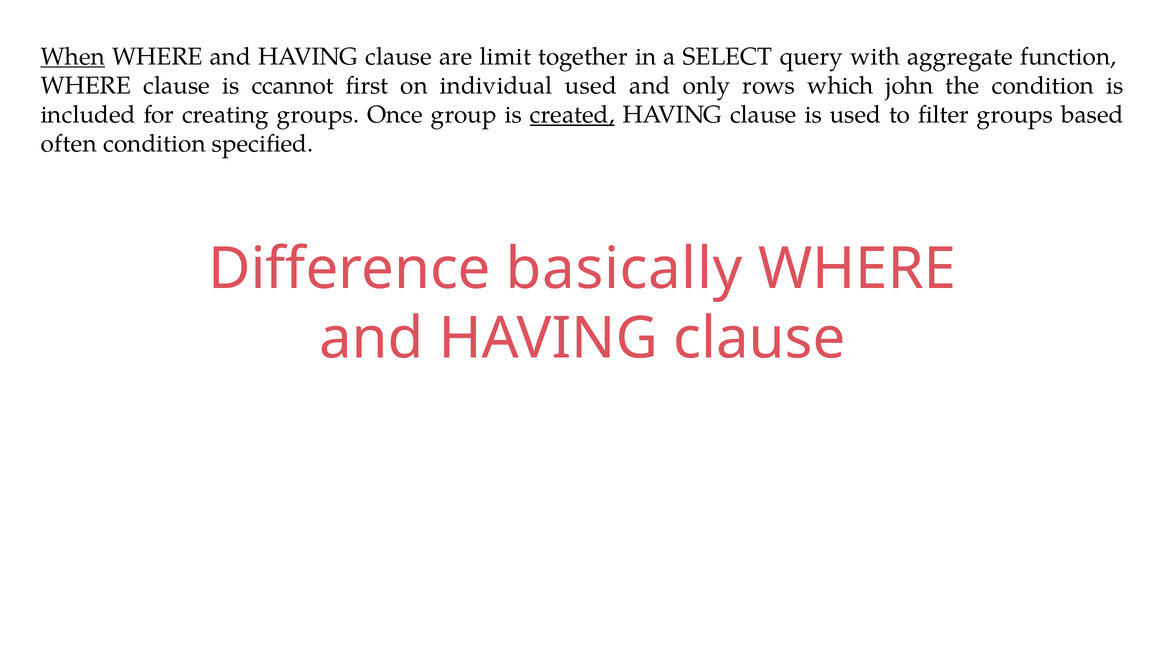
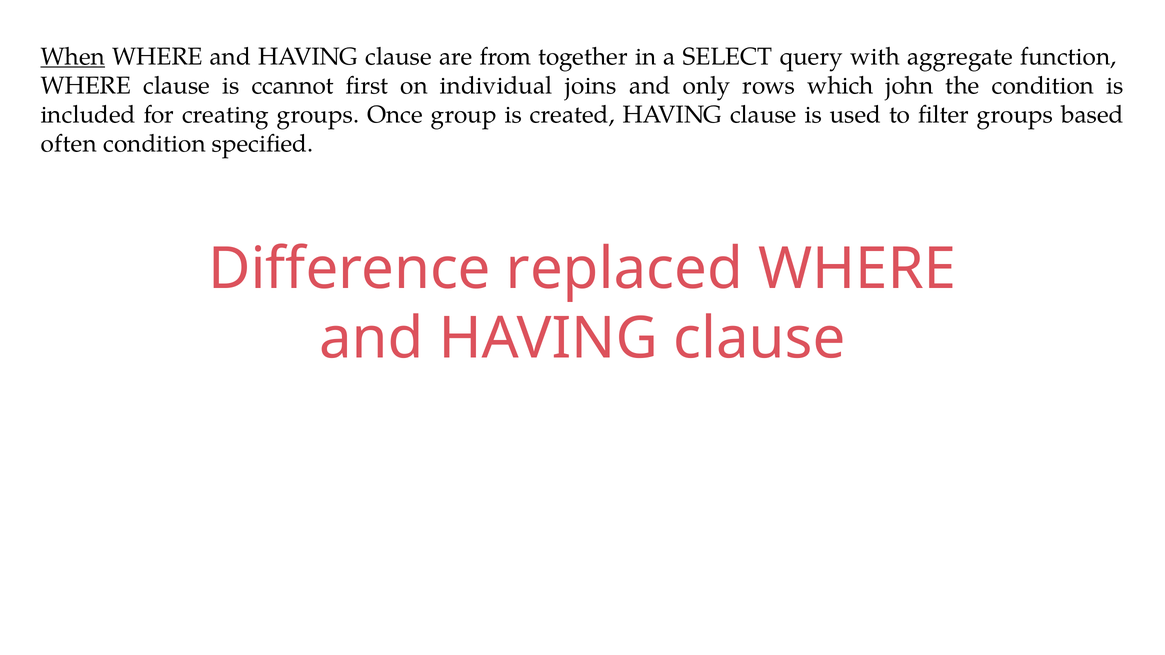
limit: limit -> from (506, 57)
individual used: used -> joins (591, 86)
created underline: present -> none (572, 115)
basically: basically -> replaced (624, 269)
